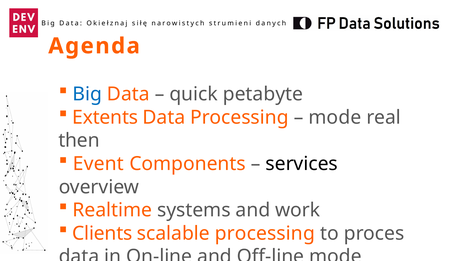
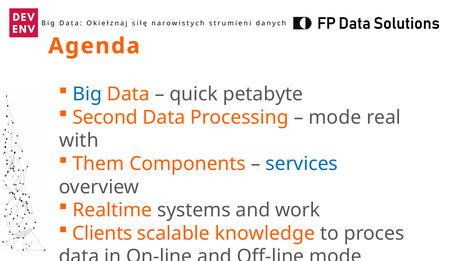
Extents: Extents -> Second (105, 117)
then: then -> with (79, 141)
Event: Event -> Them (98, 164)
services colour: black -> blue (302, 164)
scalable processing: processing -> knowledge (265, 233)
